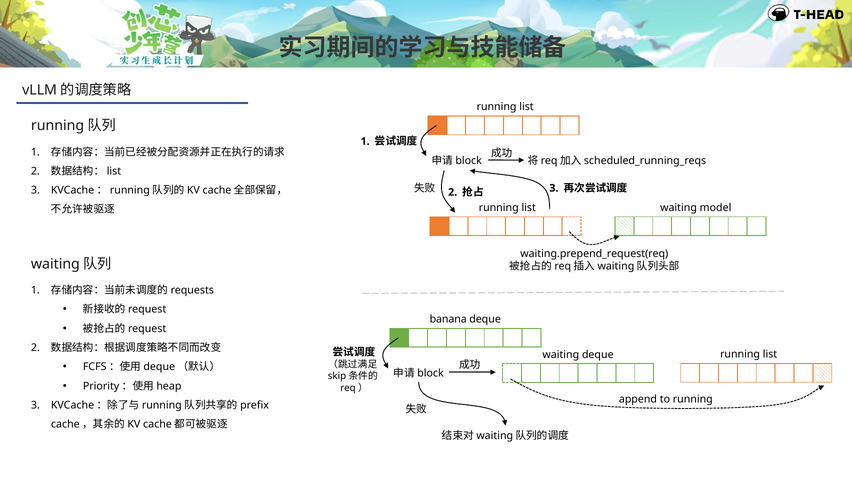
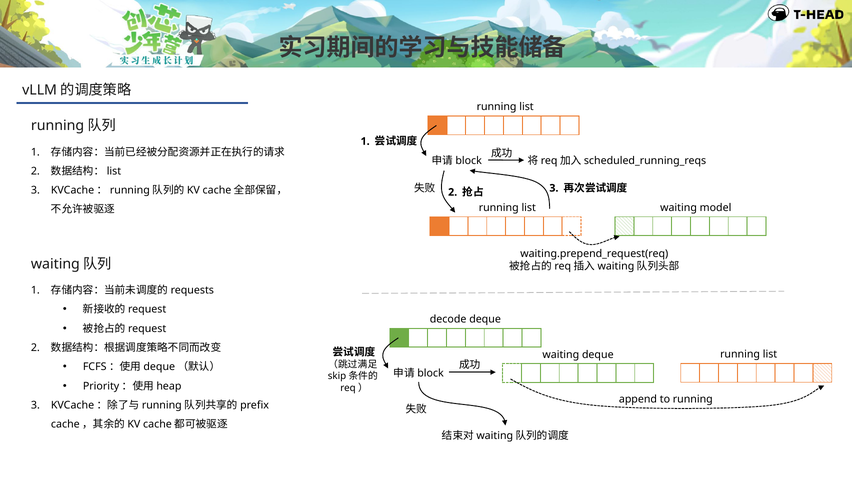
banana: banana -> decode (448, 319)
